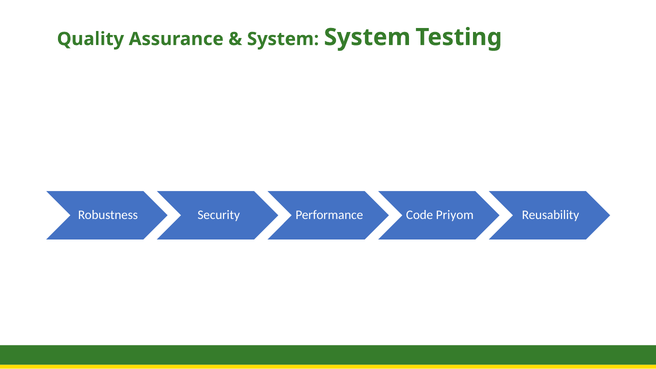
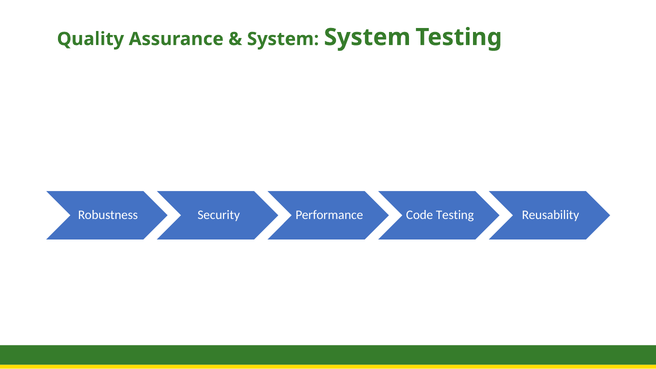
Priyom: Priyom -> Testing (455, 215)
